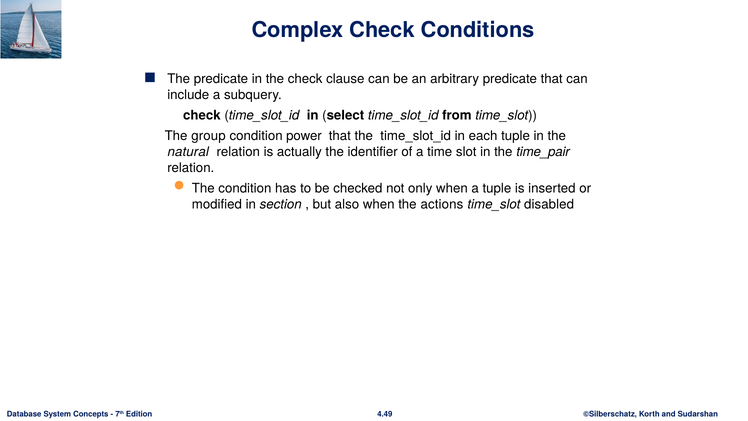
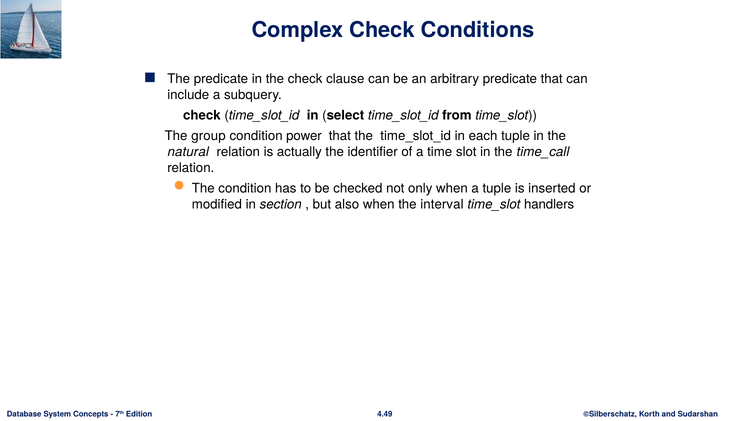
time_pair: time_pair -> time_call (543, 152)
actions: actions -> interval (442, 204)
disabled: disabled -> handlers (549, 204)
